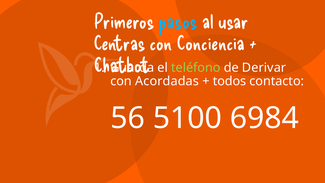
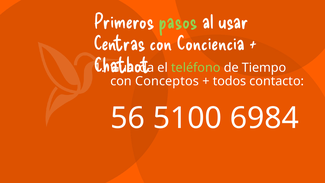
pasos colour: light blue -> light green (178, 22)
Derivar: Derivar -> Tiempo (264, 68)
Acordadas: Acordadas -> Conceptos (167, 81)
